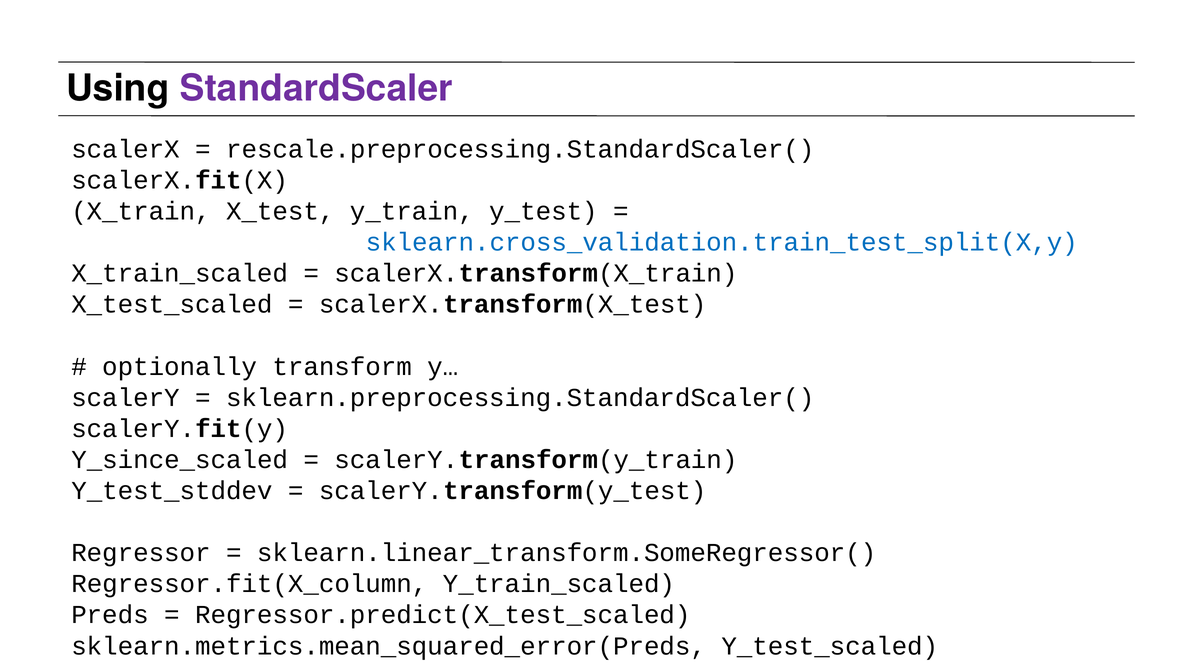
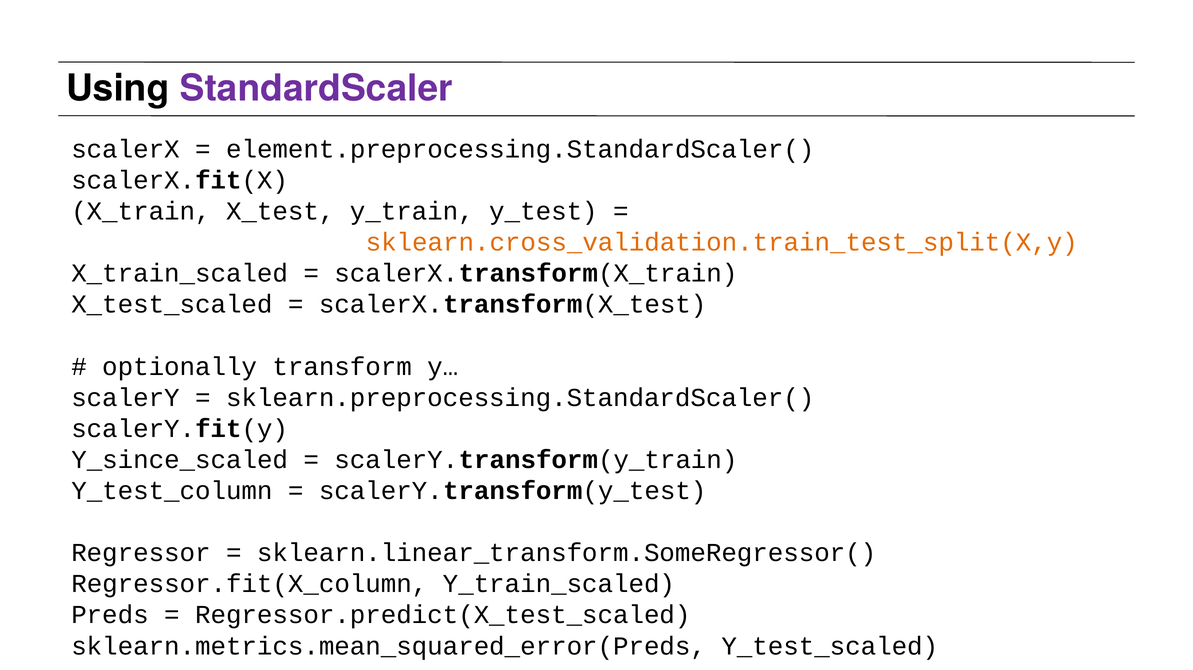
rescale.preprocessing.StandardScaler(: rescale.preprocessing.StandardScaler( -> element.preprocessing.StandardScaler( (520, 149)
sklearn.cross_validation.train_test_split(X,y colour: blue -> orange (722, 242)
Y_test_stddev: Y_test_stddev -> Y_test_column (172, 491)
